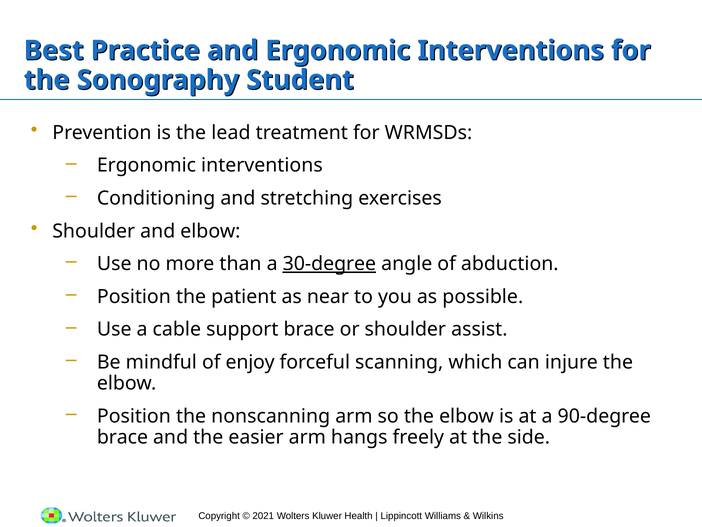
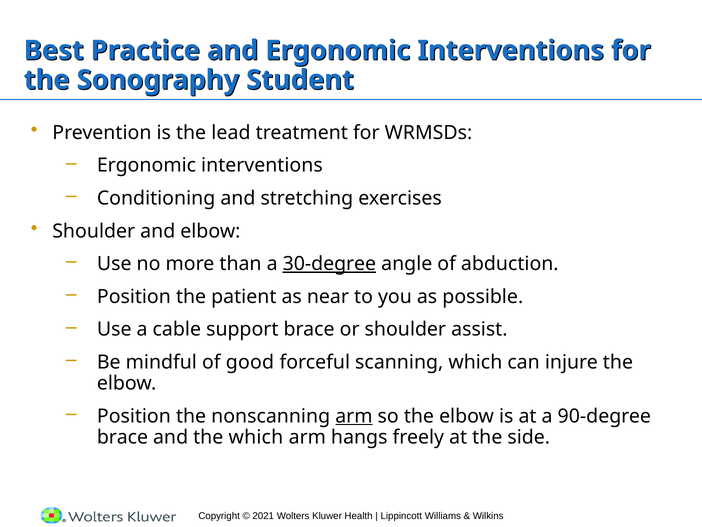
enjoy: enjoy -> good (250, 362)
arm underline: none -> present (354, 416)
the easier: easier -> which (256, 437)
